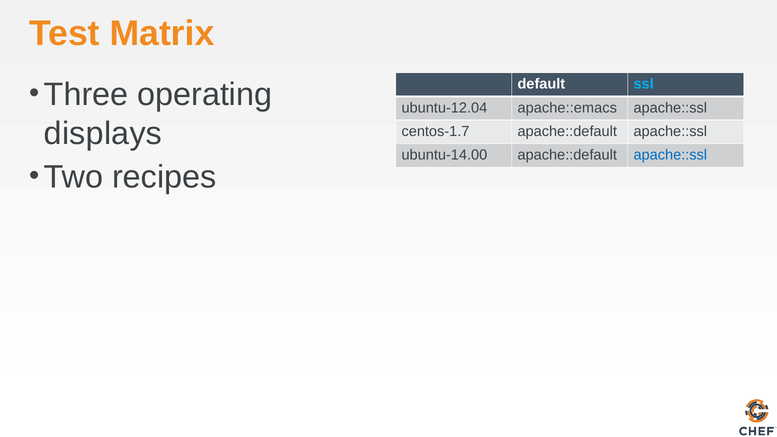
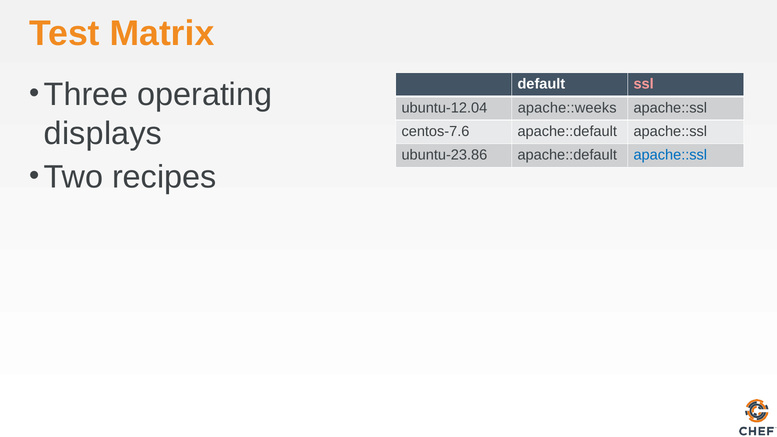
ssl colour: light blue -> pink (644, 84)
apache::emacs: apache::emacs -> apache::weeks (567, 108)
centos-1.7: centos-1.7 -> centos-7.6 (435, 131)
ubuntu-14.00: ubuntu-14.00 -> ubuntu-23.86 (444, 155)
